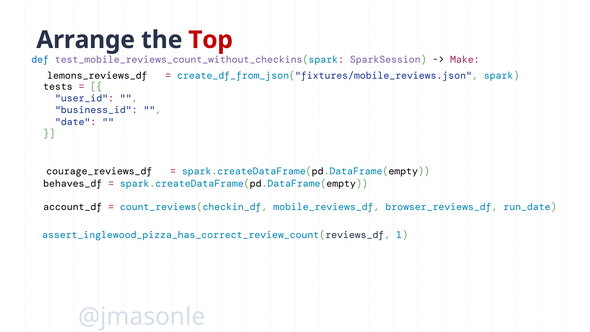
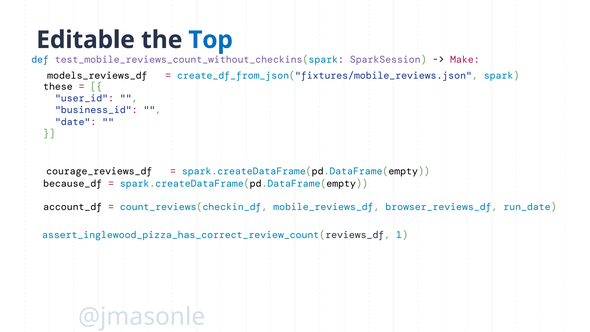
Arrange: Arrange -> Editable (86, 40)
Top colour: red -> blue (211, 40)
lemons_reviews_df: lemons_reviews_df -> models_reviews_df (97, 76)
tests: tests -> these (58, 86)
behaves_df: behaves_df -> because_df (73, 183)
